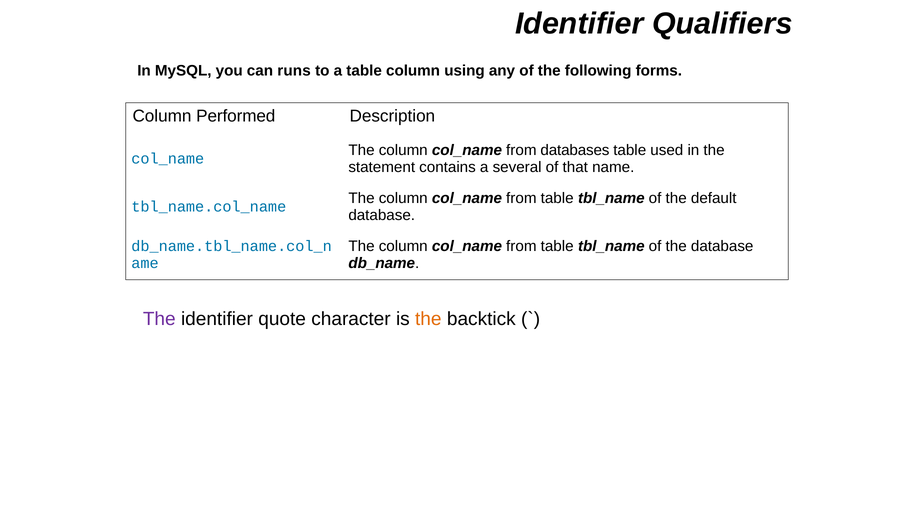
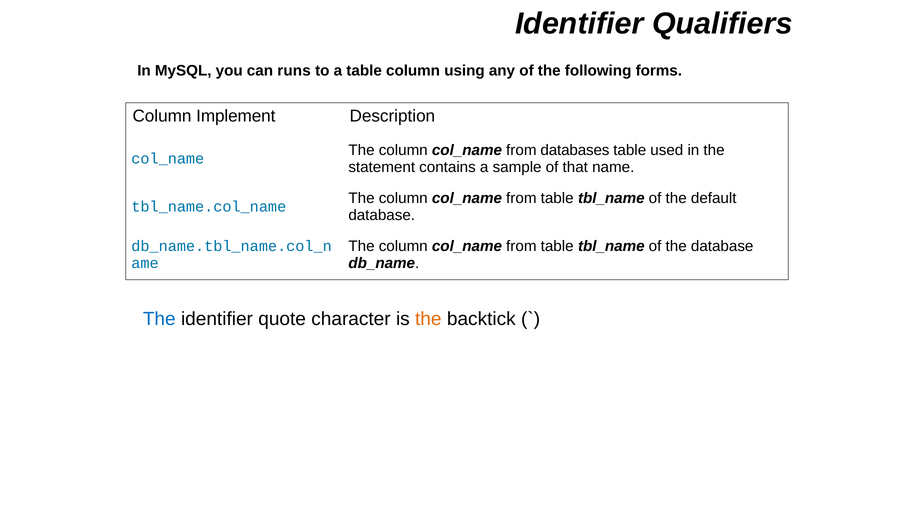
Performed: Performed -> Implement (236, 116)
several: several -> sample (517, 167)
The colour: purple -> blue (159, 319)
